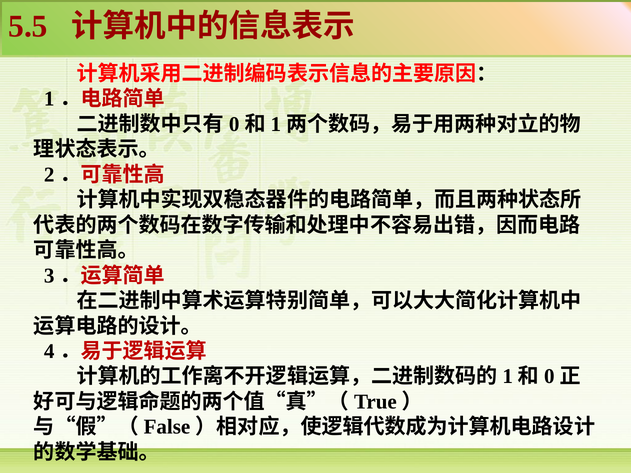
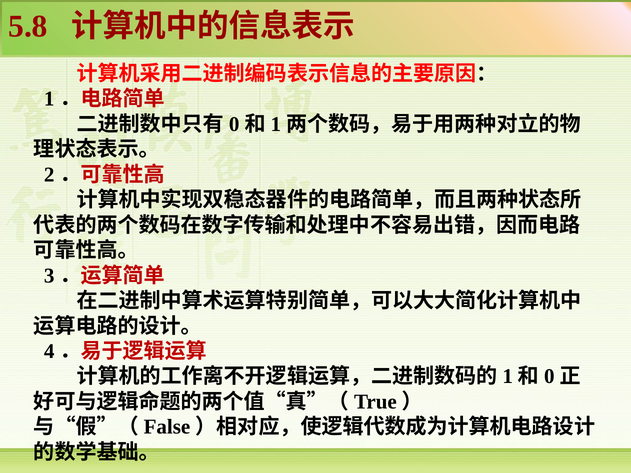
5.5: 5.5 -> 5.8 (28, 26)
